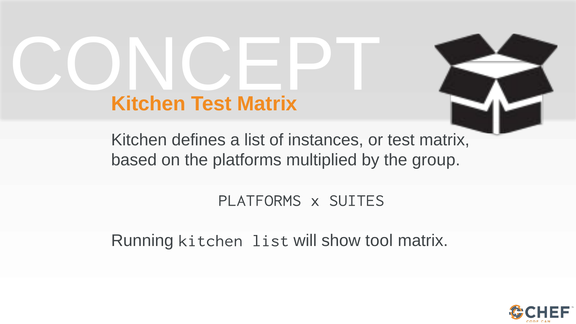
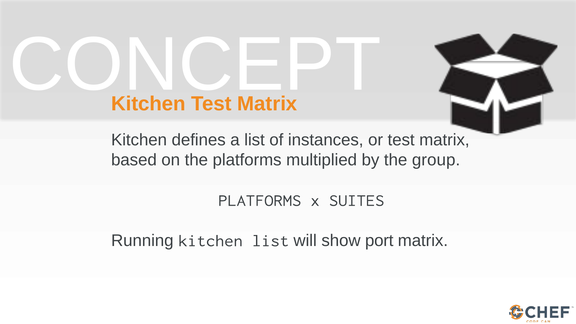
tool: tool -> port (379, 241)
